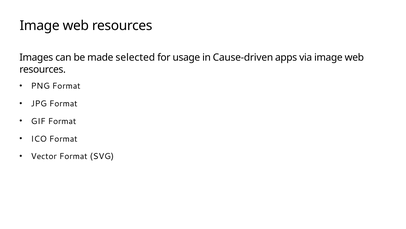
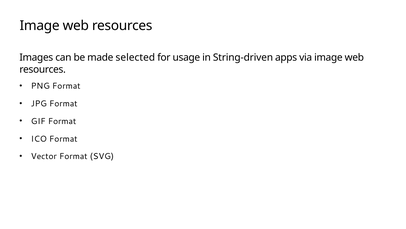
Cause-driven: Cause-driven -> String-driven (243, 57)
